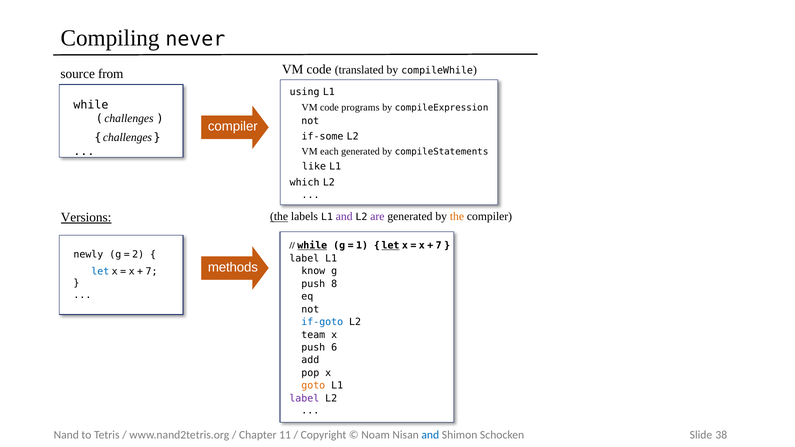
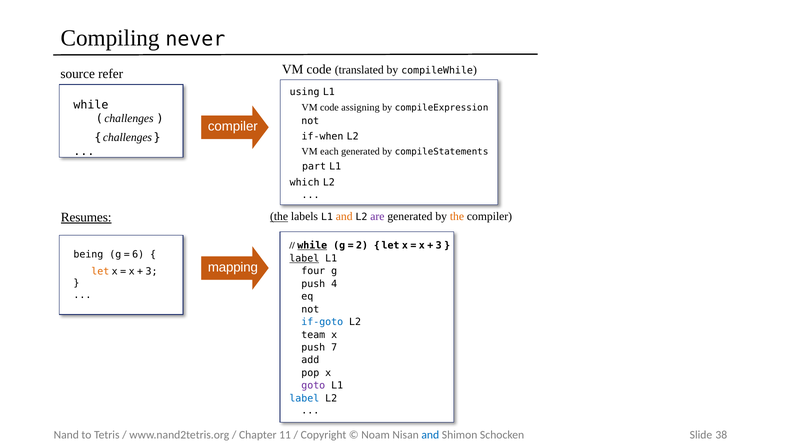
from: from -> refer (111, 74)
programs: programs -> assigning (360, 107)
if-some: if-some -> if-when (323, 136)
like: like -> part (314, 167)
Versions: Versions -> Resumes (86, 217)
and colour: purple -> orange (344, 217)
1: 1 -> 2 (362, 246)
let underline: present -> none (391, 246)
7: 7 -> 3 (439, 246)
newly: newly -> being (88, 254)
2: 2 -> 6 (138, 254)
label underline: none -> present (304, 258)
methods: methods -> mapping (233, 267)
know: know -> four (313, 271)
let colour: blue -> orange (100, 271)
7: 7 -> 3 (152, 271)
8: 8 -> 4 (334, 284)
6: 6 -> 7 (334, 348)
goto colour: orange -> purple (313, 386)
label colour: purple -> blue (304, 399)
